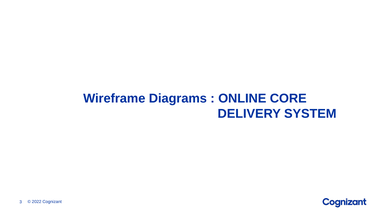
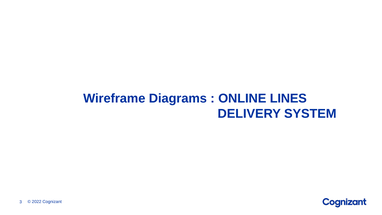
CORE: CORE -> LINES (288, 98)
